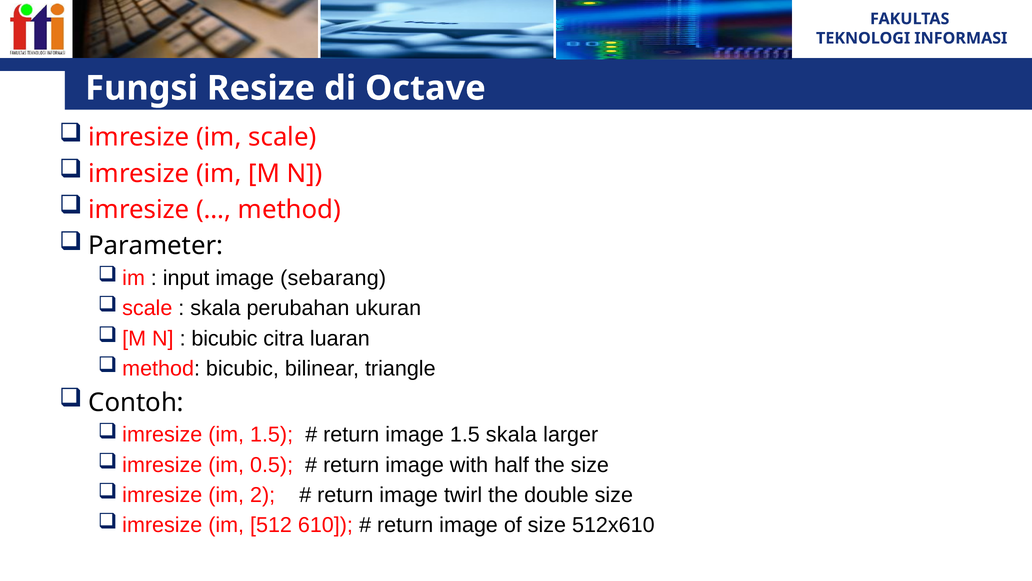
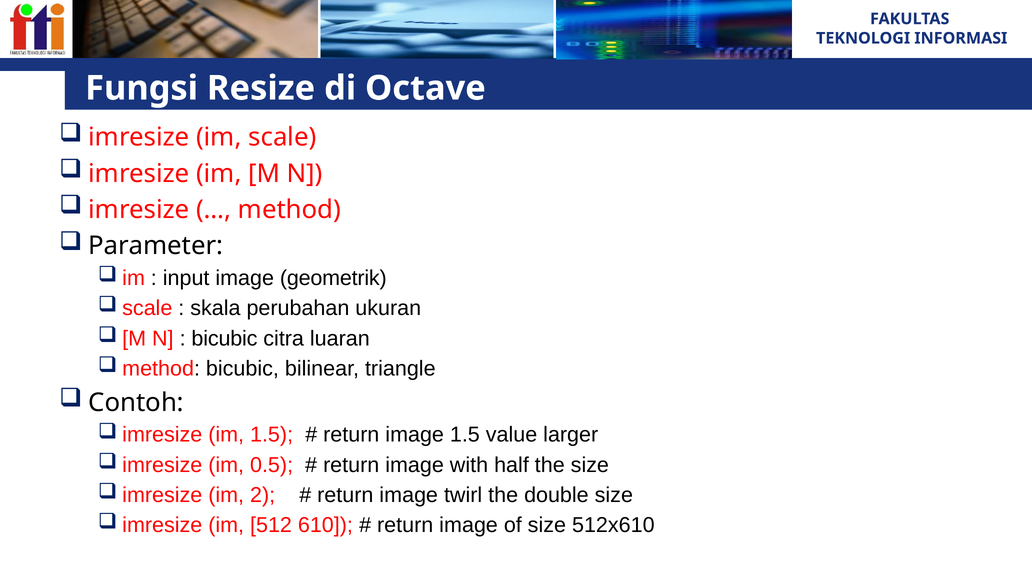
sebarang: sebarang -> geometrik (333, 278)
1.5 skala: skala -> value (512, 435)
